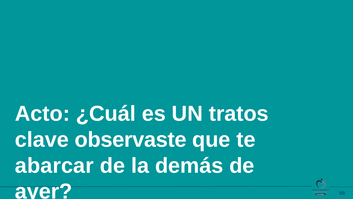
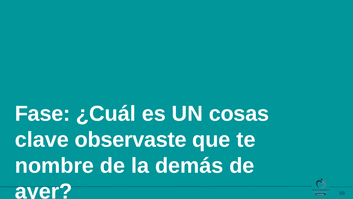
Acto: Acto -> Fase (43, 114)
tratos: tratos -> cosas (239, 114)
abarcar: abarcar -> nombre (54, 165)
